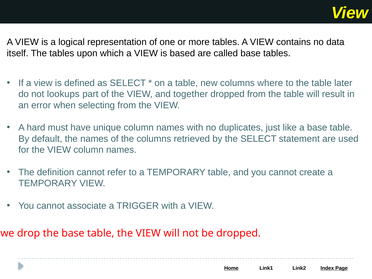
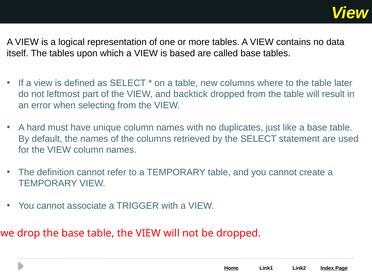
lookups: lookups -> leftmost (63, 94)
together: together -> backtick (191, 94)
